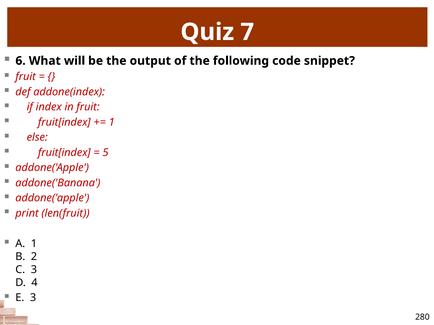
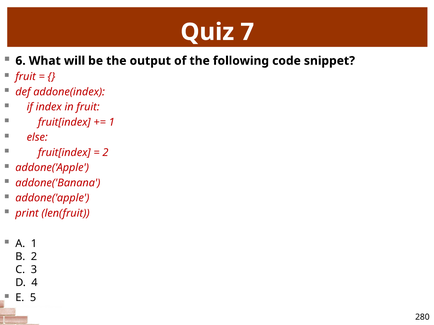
5: 5 -> 2 (105, 153)
E 3: 3 -> 5 (33, 298)
